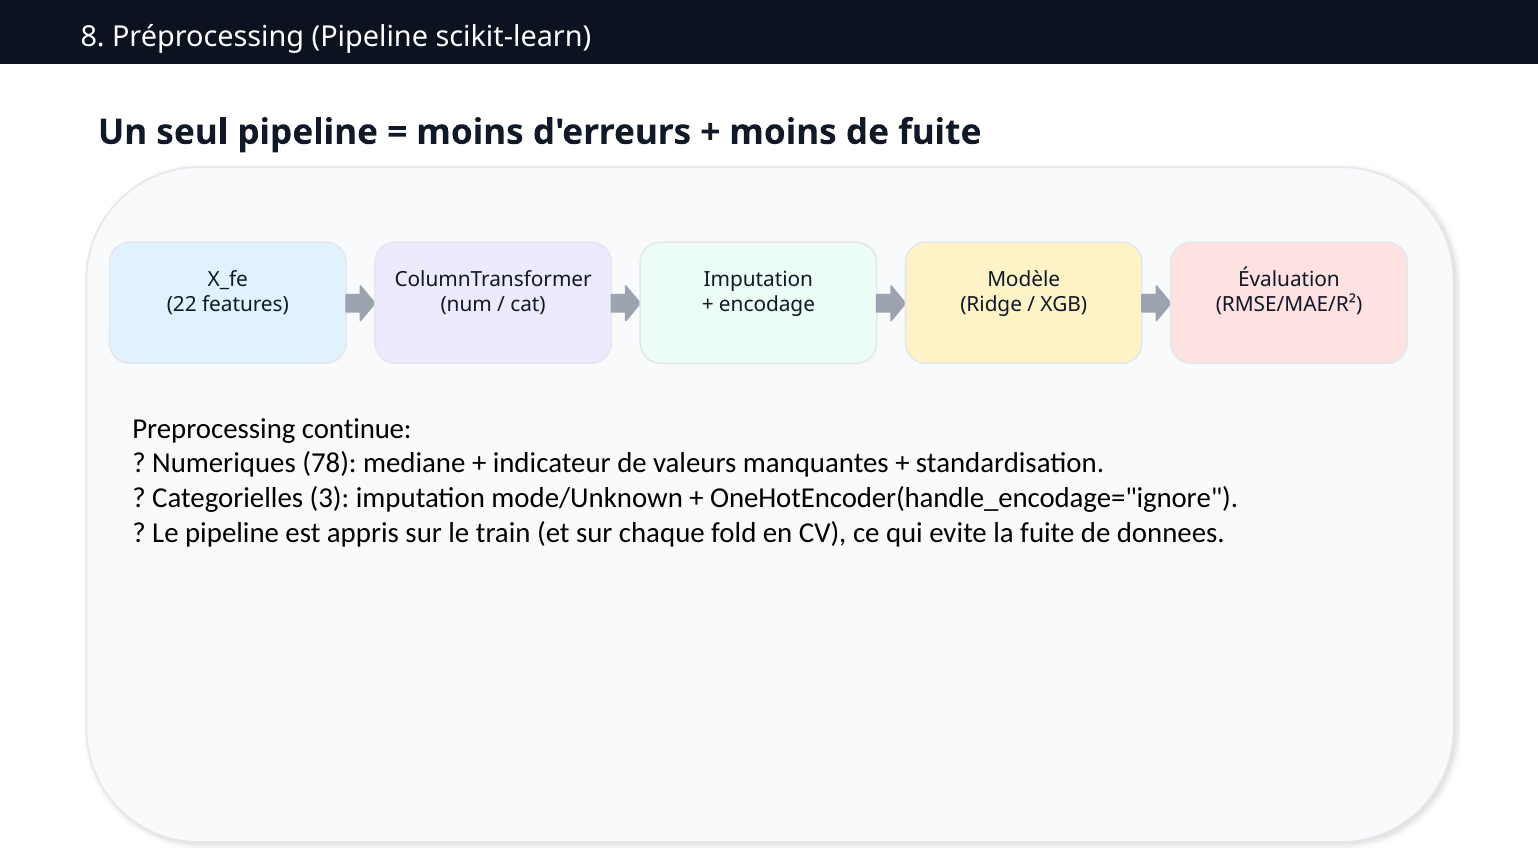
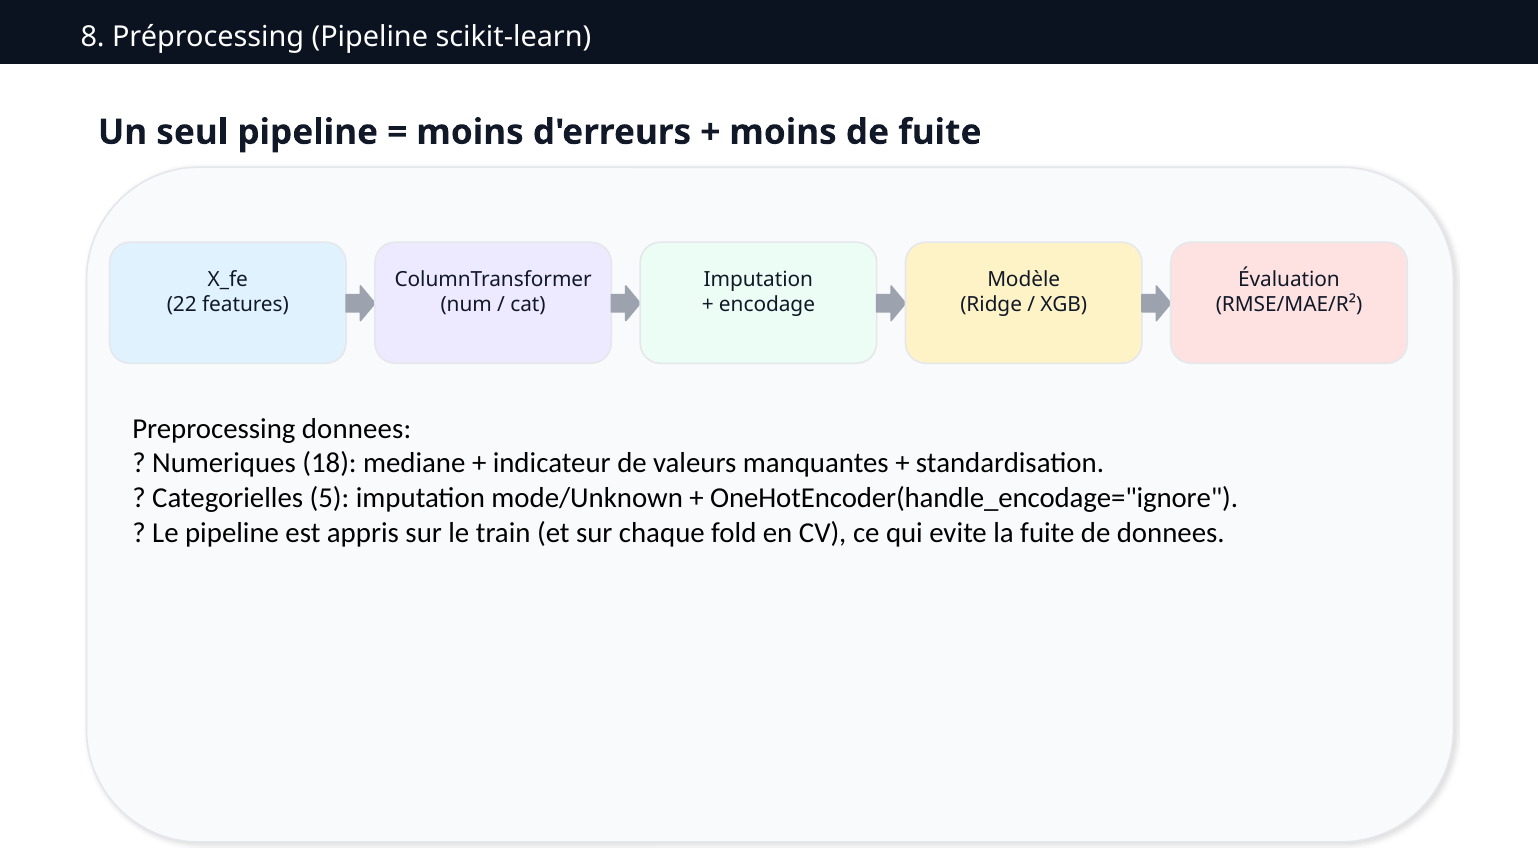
Preprocessing continue: continue -> donnees (357, 429)
78: 78 -> 18 (330, 463)
3: 3 -> 5 (330, 498)
